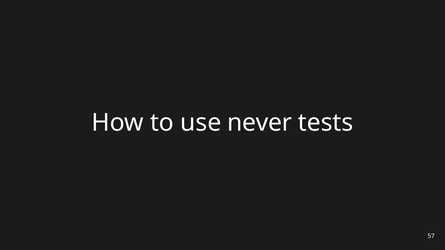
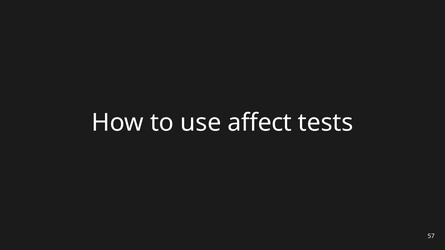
never: never -> affect (260, 123)
